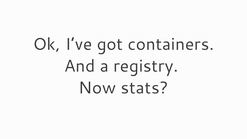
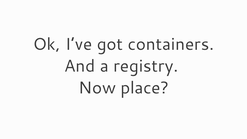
stats: stats -> place (145, 88)
